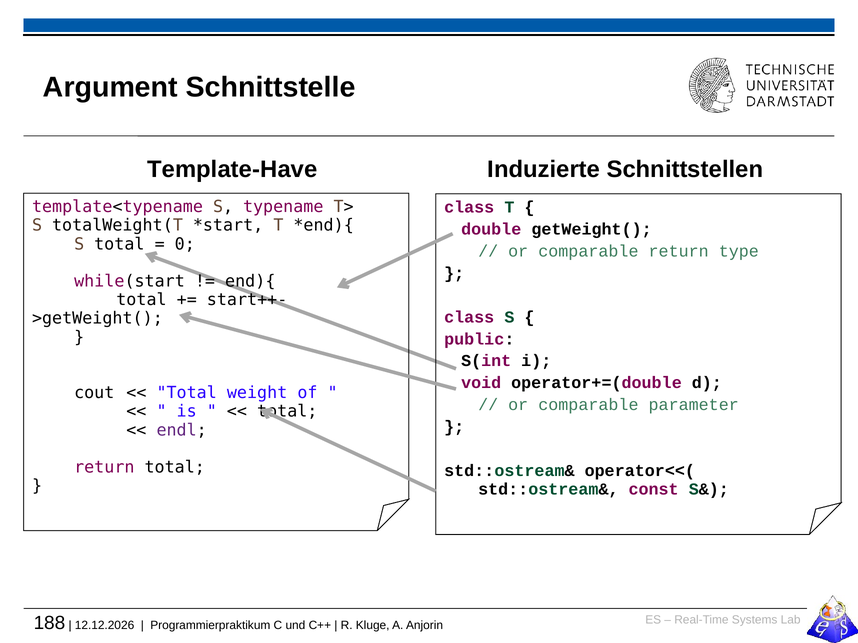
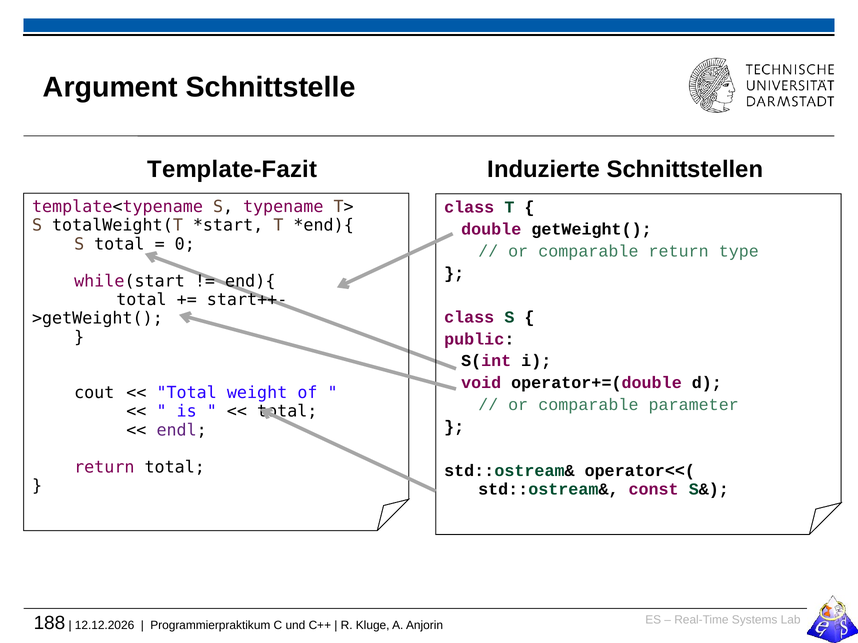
Template-Have: Template-Have -> Template-Fazit (232, 170)
